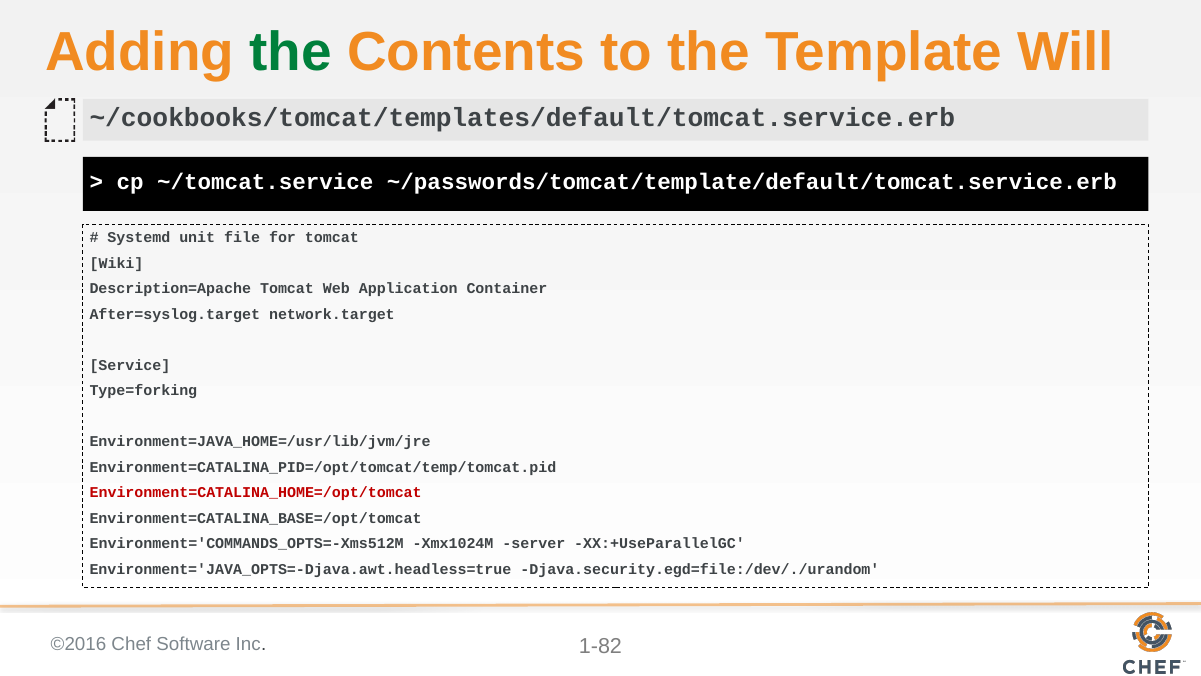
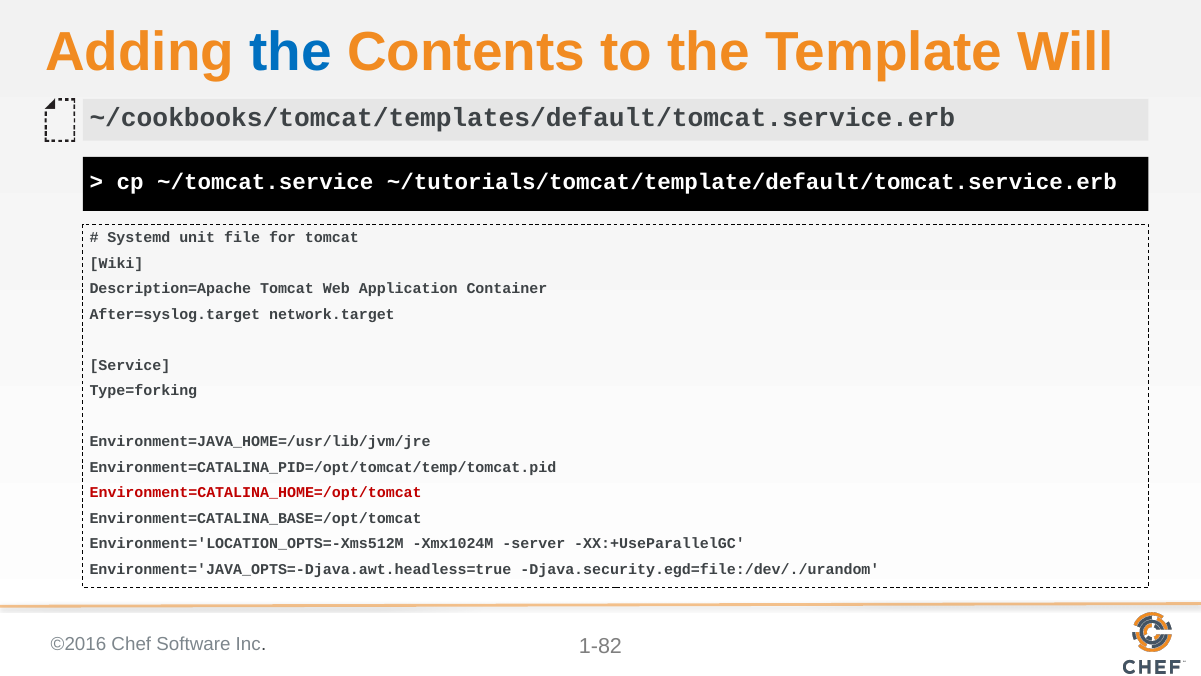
the colour: green -> blue (291, 52)
~/passwords/tomcat/template/default/tomcat.service.erb: ~/passwords/tomcat/template/default/tomcat.service.erb -> ~/tutorials/tomcat/template/default/tomcat.service.erb (752, 182)
Environment='COMMANDS_OPTS=-Xms512M: Environment='COMMANDS_OPTS=-Xms512M -> Environment='LOCATION_OPTS=-Xms512M (247, 544)
